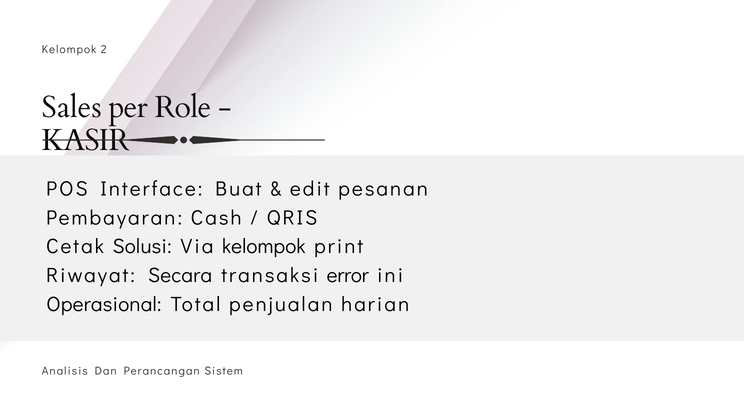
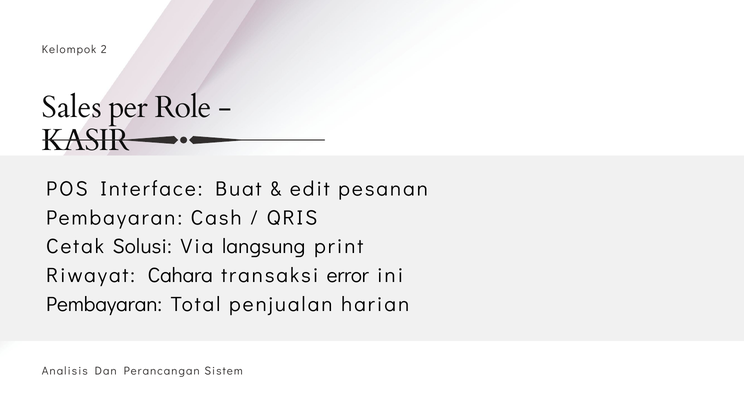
Via kelompok: kelompok -> langsung (264, 247)
Secara: Secara -> Cahara (180, 276)
Operasional: Operasional -> Pembayaran (104, 305)
